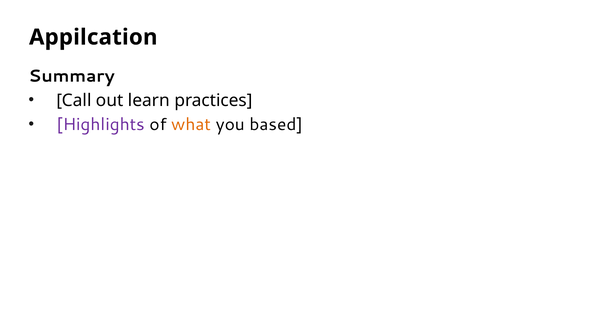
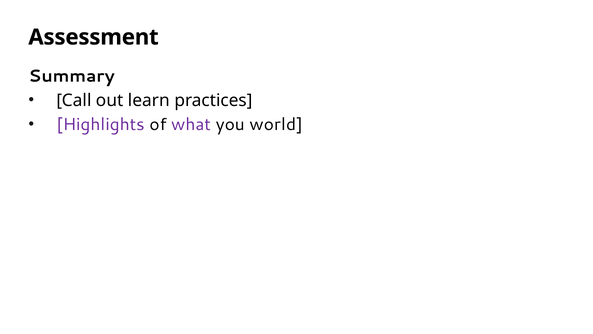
Appilcation: Appilcation -> Assessment (93, 37)
what colour: orange -> purple (191, 124)
based: based -> world (276, 124)
